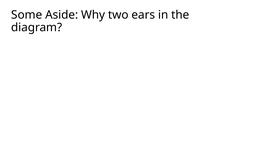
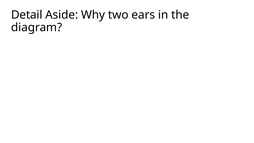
Some: Some -> Detail (27, 15)
